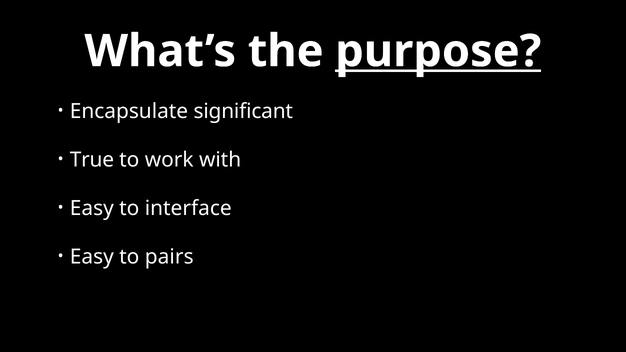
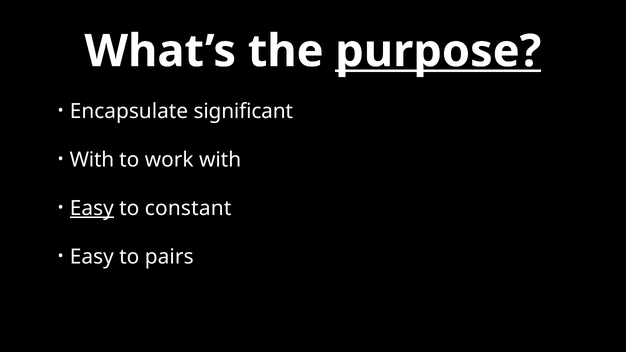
True: True -> With (92, 160)
Easy underline: none -> present (92, 208)
interface: interface -> constant (188, 208)
